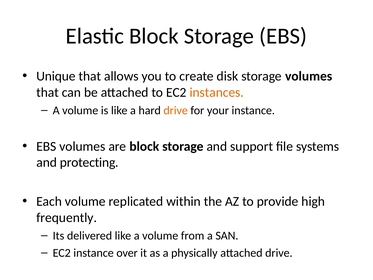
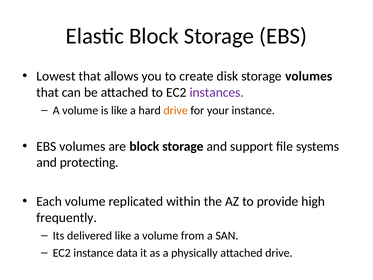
Unique: Unique -> Lowest (56, 76)
instances colour: orange -> purple (217, 92)
over: over -> data (127, 253)
